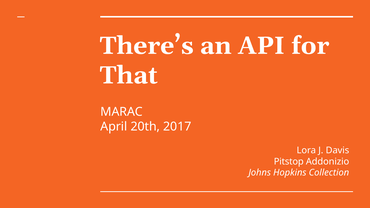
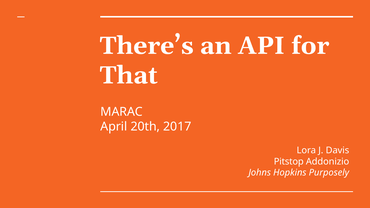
Collection: Collection -> Purposely (329, 173)
